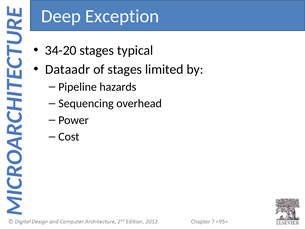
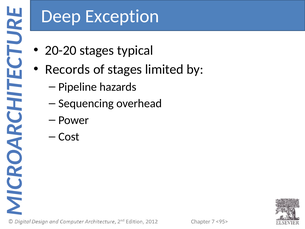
34-20: 34-20 -> 20-20 (61, 50)
Dataadr: Dataadr -> Records (68, 69)
